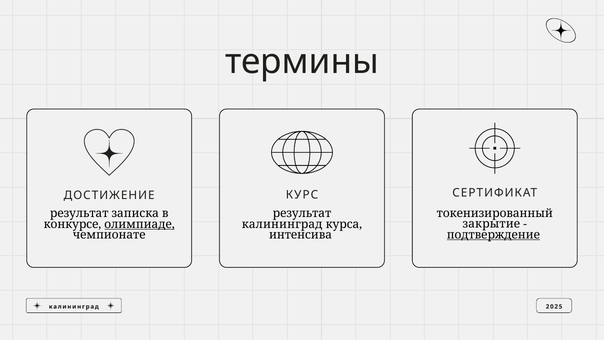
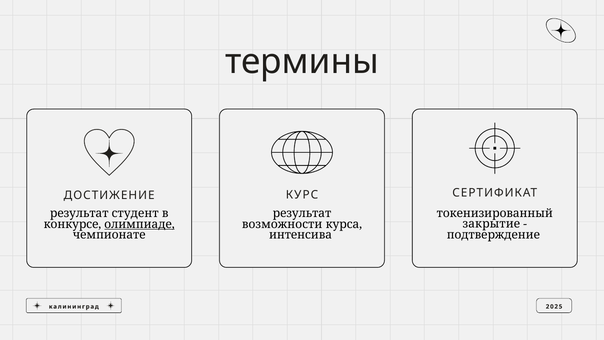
записка: записка -> студент (135, 213)
калининград: калининград -> возможности (282, 224)
подтверждение underline: present -> none (493, 234)
